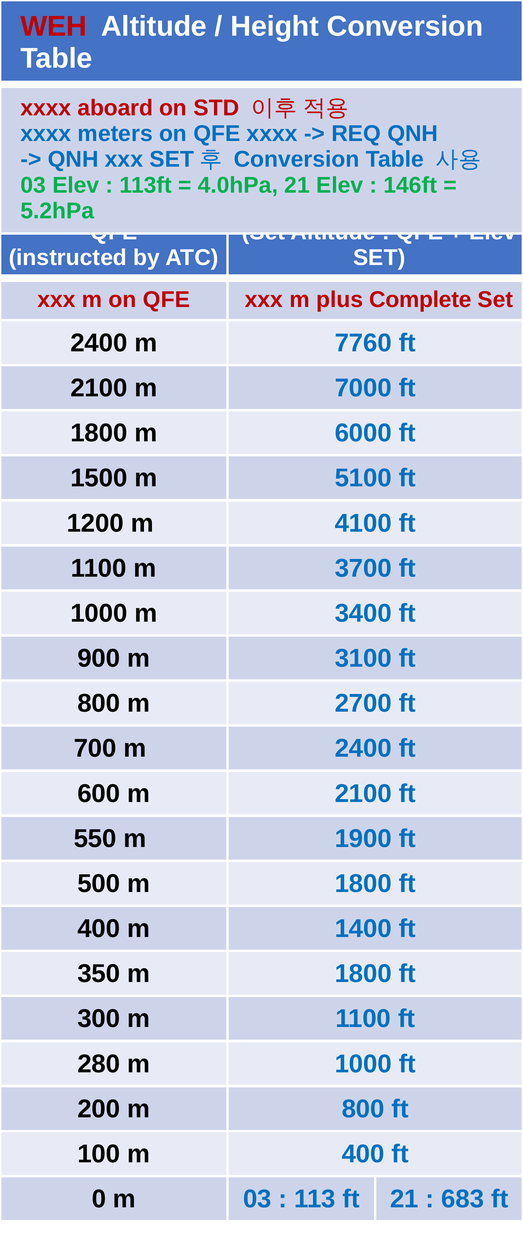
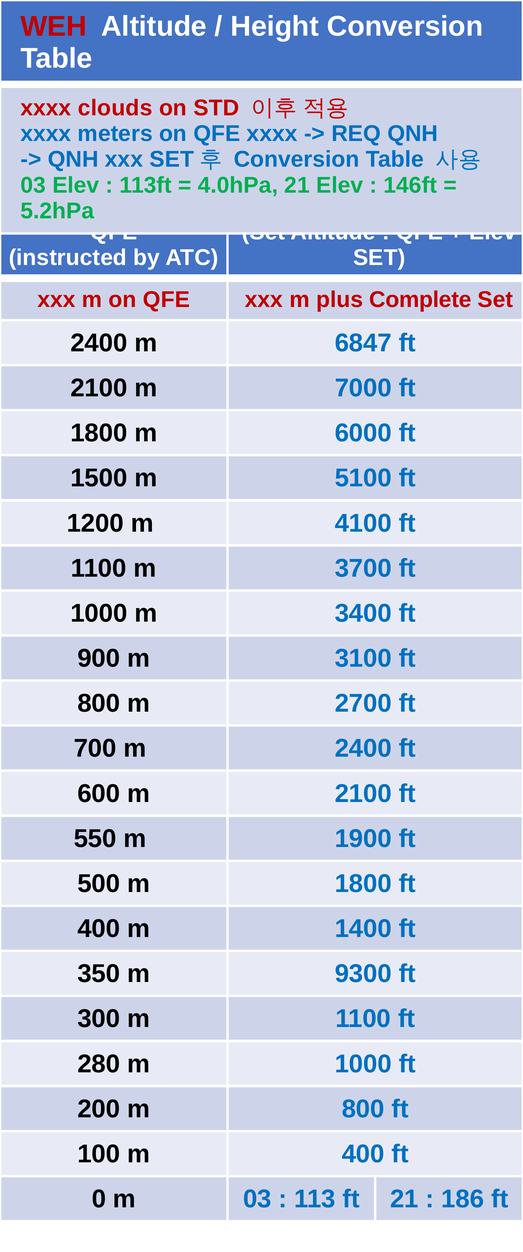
aboard: aboard -> clouds (115, 108)
7760: 7760 -> 6847 (363, 343)
350 m 1800: 1800 -> 9300 (363, 973)
683: 683 -> 186 (463, 1198)
